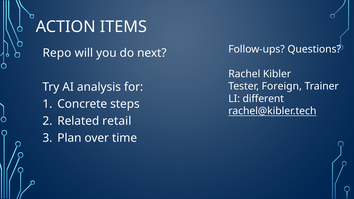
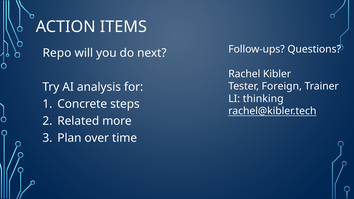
different: different -> thinking (263, 99)
retail: retail -> more (117, 121)
